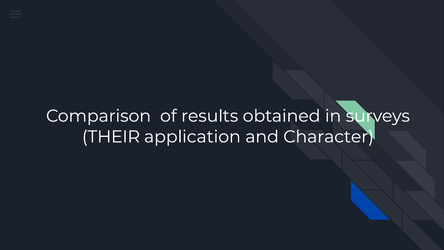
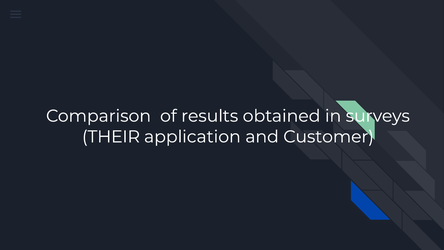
Character: Character -> Customer (329, 137)
